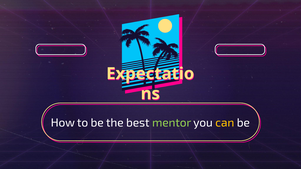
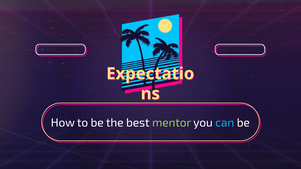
can colour: yellow -> light blue (225, 123)
